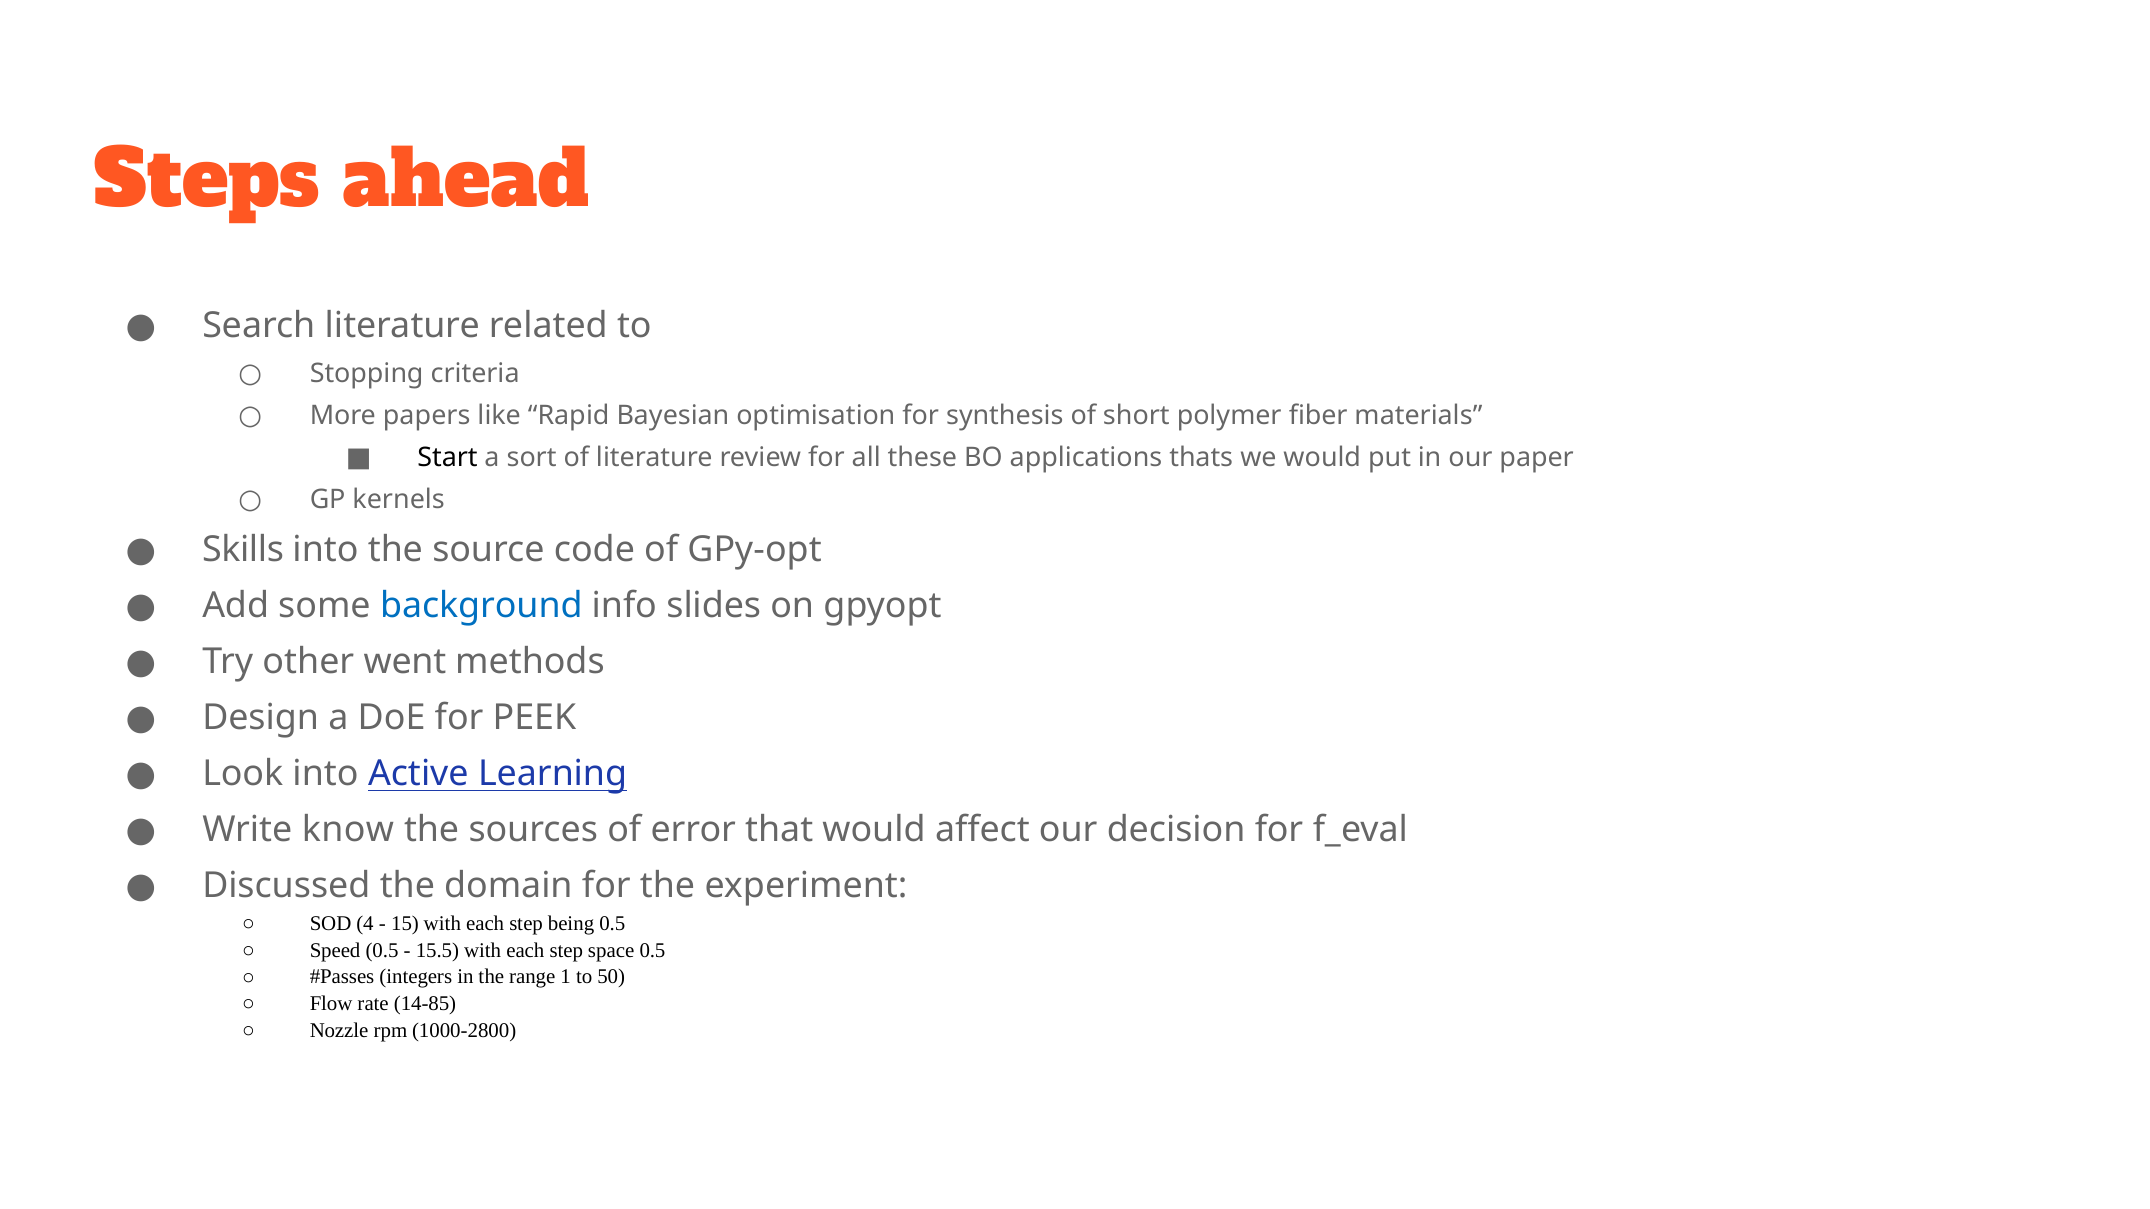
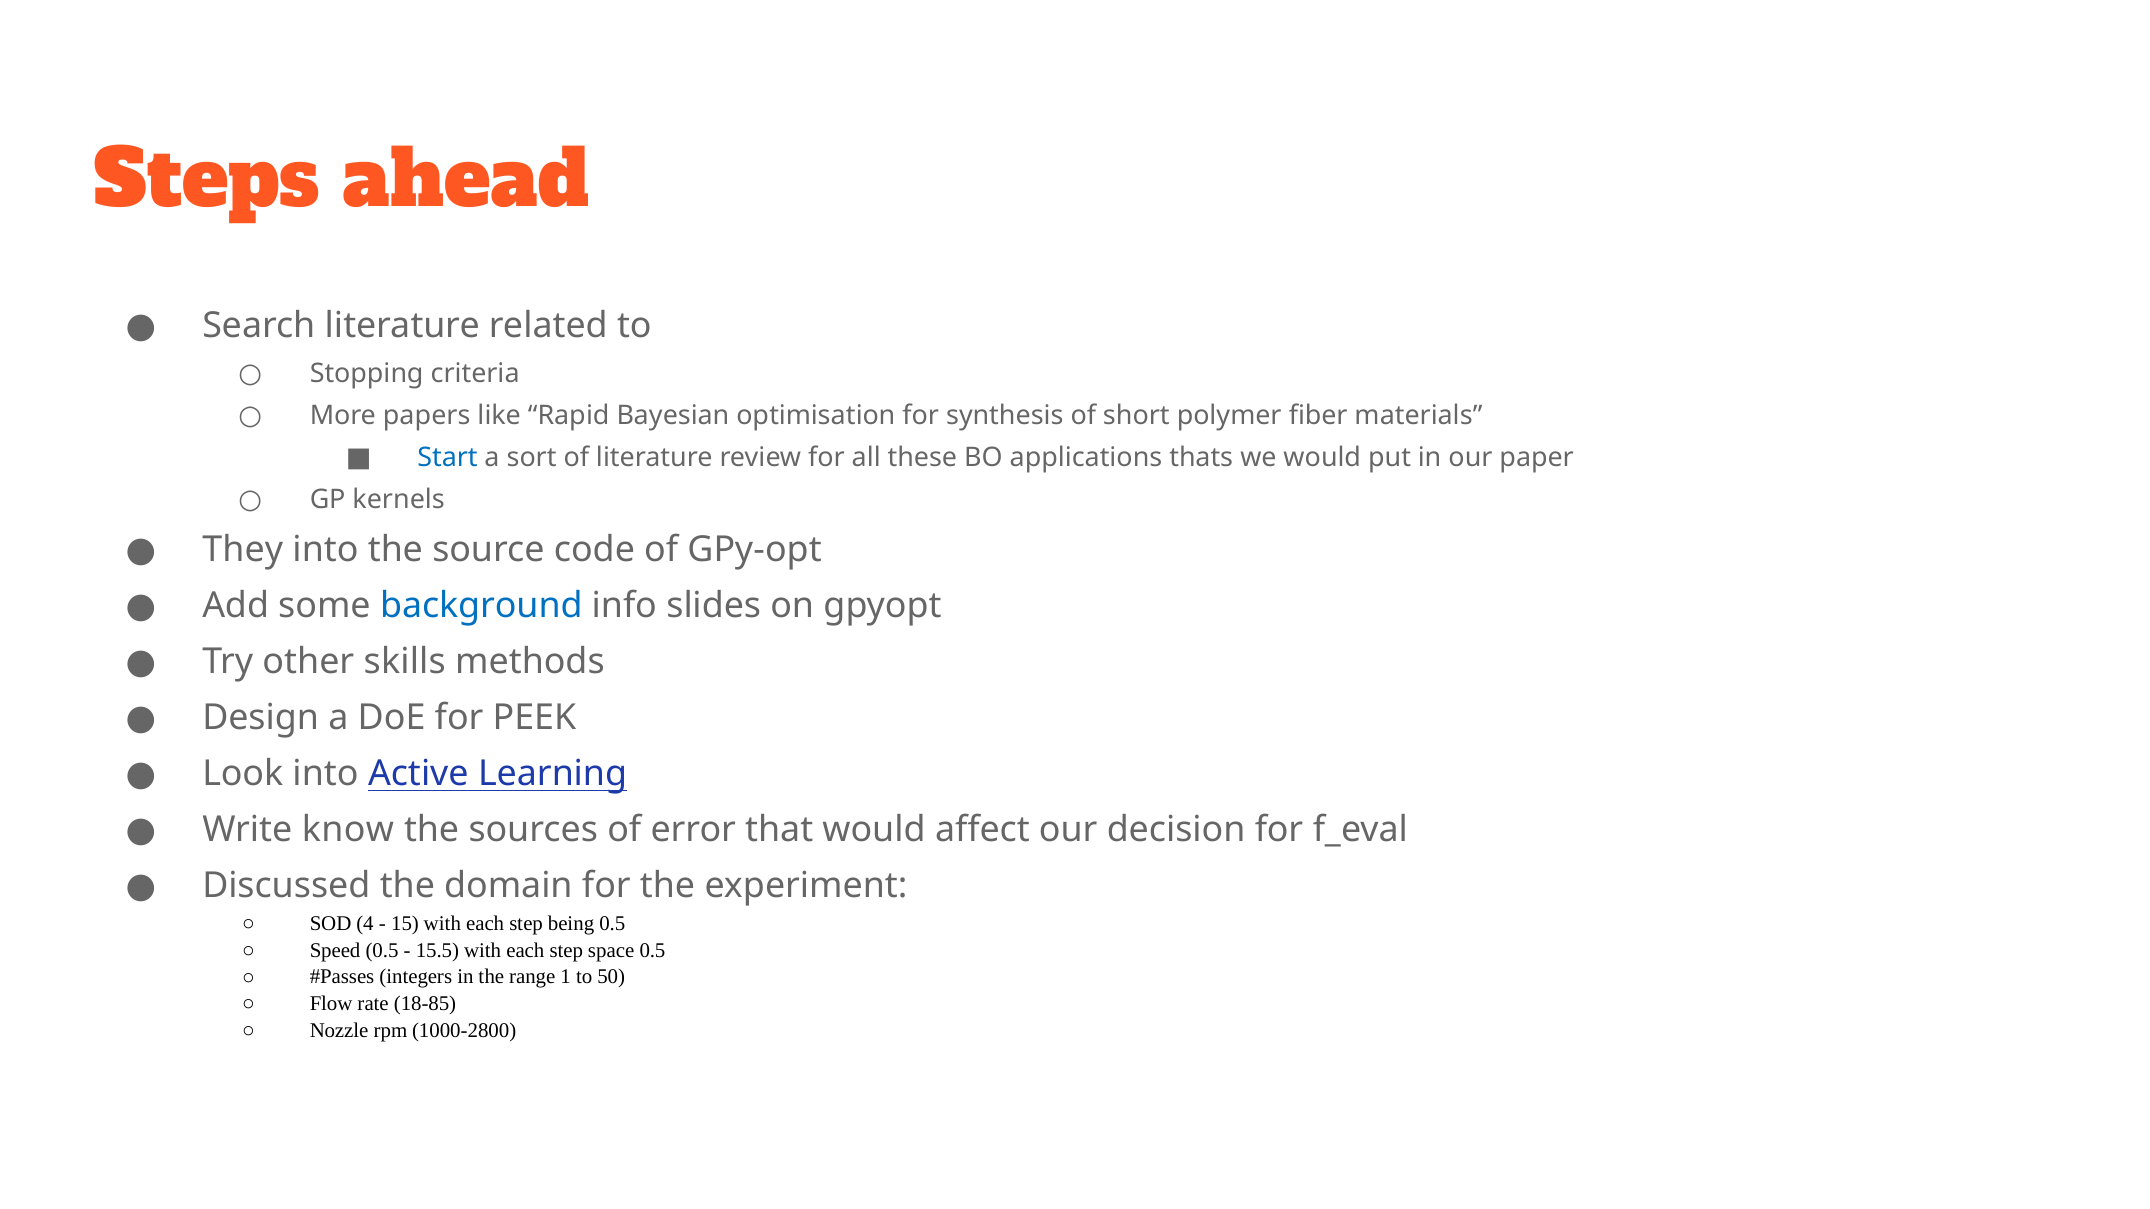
Start colour: black -> blue (447, 458)
Skills: Skills -> They (243, 550)
went: went -> skills (405, 662)
14-85: 14-85 -> 18-85 (425, 1004)
